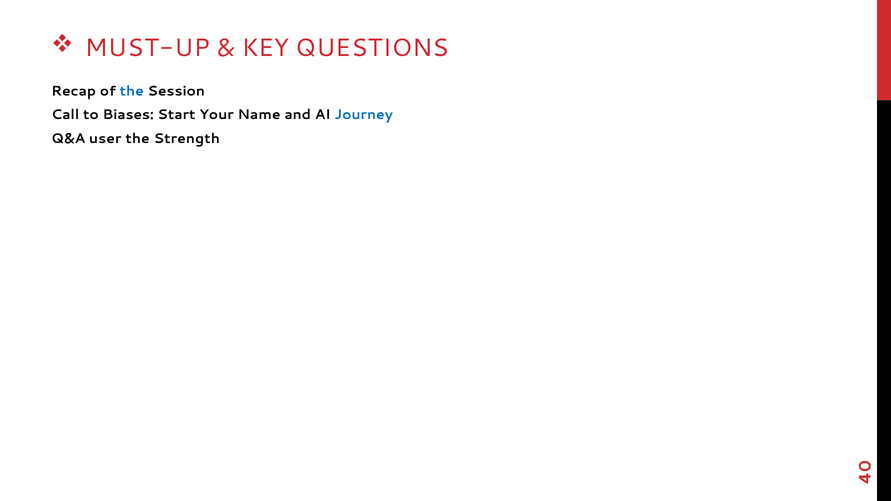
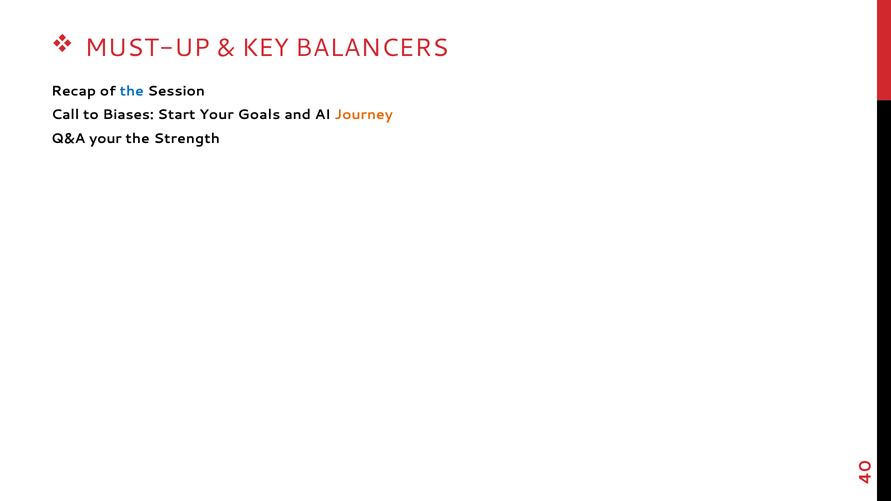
QUESTIONS: QUESTIONS -> BALANCERS (372, 48)
Name: Name -> Goals (259, 115)
Journey colour: blue -> orange (364, 115)
Q&A user: user -> your (105, 139)
